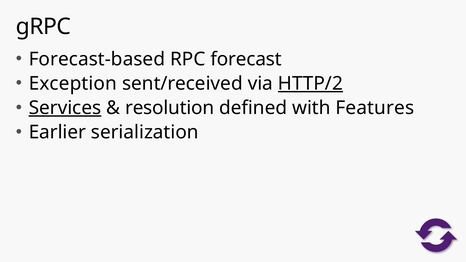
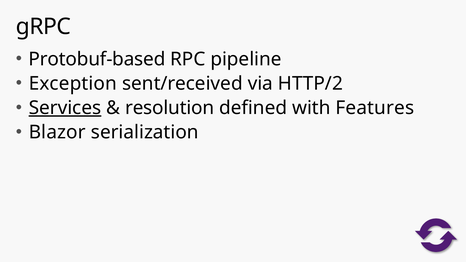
Forecast-based: Forecast-based -> Protobuf-based (97, 59)
forecast: forecast -> pipeline (246, 59)
HTTP/2 underline: present -> none (310, 83)
Earlier: Earlier -> Blazor (57, 132)
